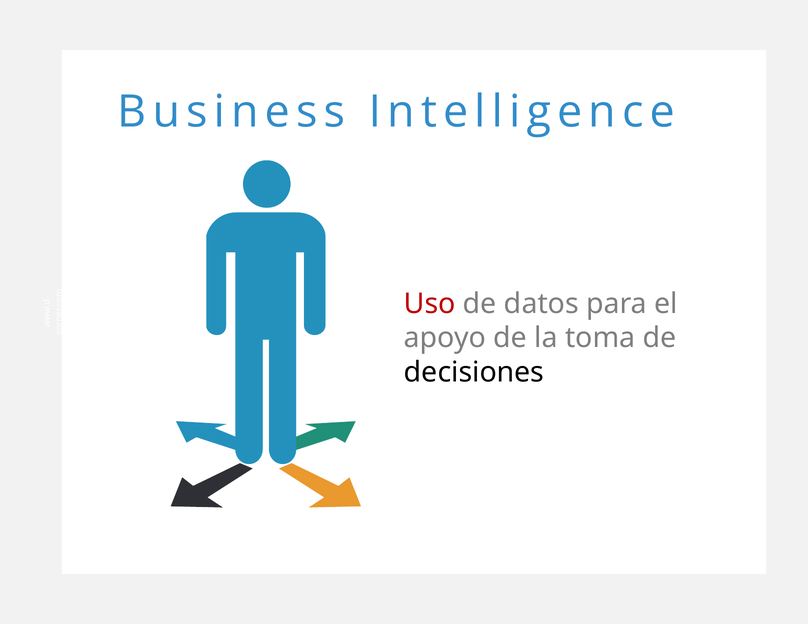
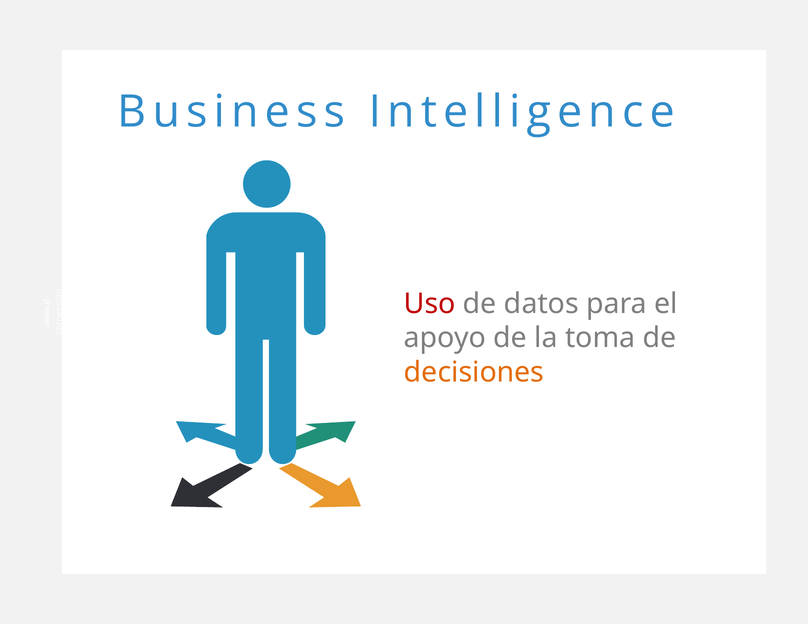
decisiones colour: black -> orange (474, 373)
